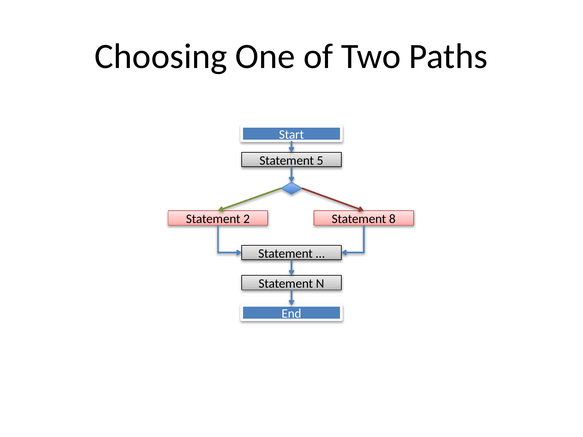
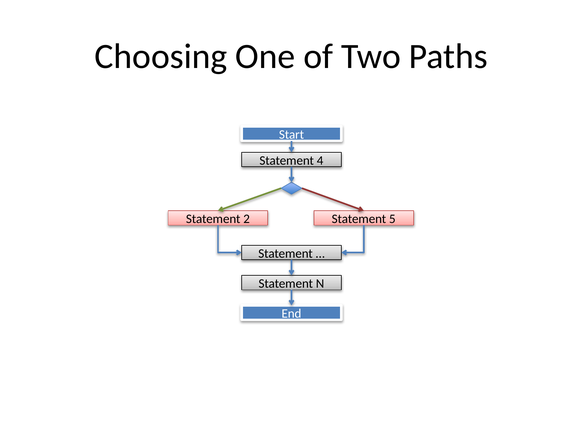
5: 5 -> 4 (320, 161)
8: 8 -> 5 (392, 219)
